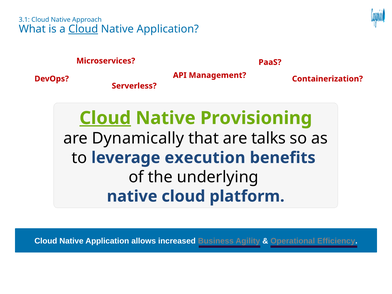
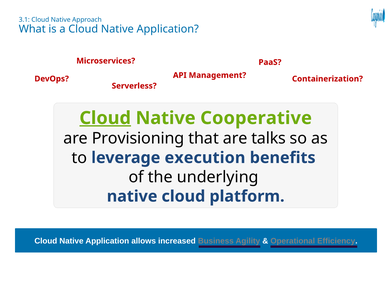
Cloud underline: present -> none (83, 29)
Provisioning: Provisioning -> Cooperative (256, 118)
Dynamically: Dynamically -> Provisioning (138, 138)
